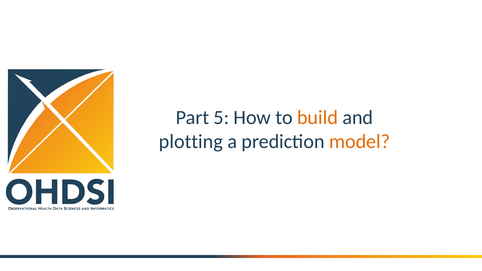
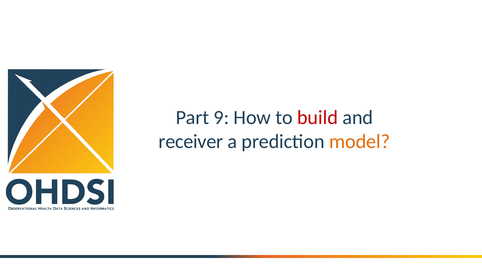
5: 5 -> 9 (221, 117)
build colour: orange -> red (318, 117)
plotting: plotting -> receiver (191, 142)
